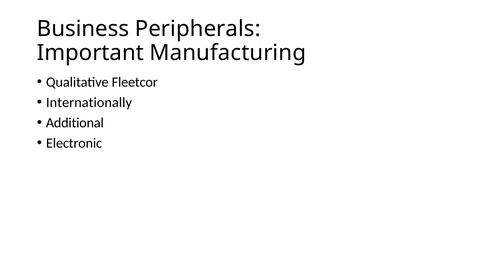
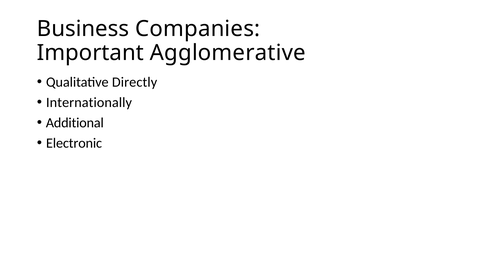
Peripherals: Peripherals -> Companies (198, 29)
Manufacturing: Manufacturing -> Agglomerative (228, 53)
Fleetcor: Fleetcor -> Directly (135, 82)
